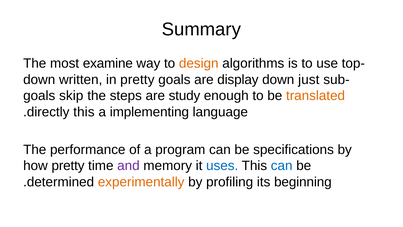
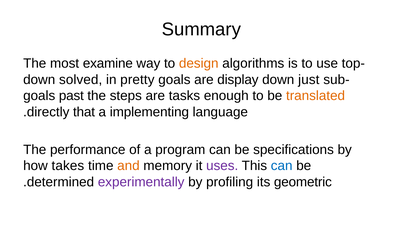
written: written -> solved (81, 80)
skip: skip -> past (71, 96)
study: study -> tasks (184, 96)
directly this: this -> that (84, 112)
how pretty: pretty -> takes (68, 166)
and colour: purple -> orange (128, 166)
uses colour: blue -> purple (222, 166)
experimentally colour: orange -> purple (141, 182)
beginning: beginning -> geometric (303, 182)
